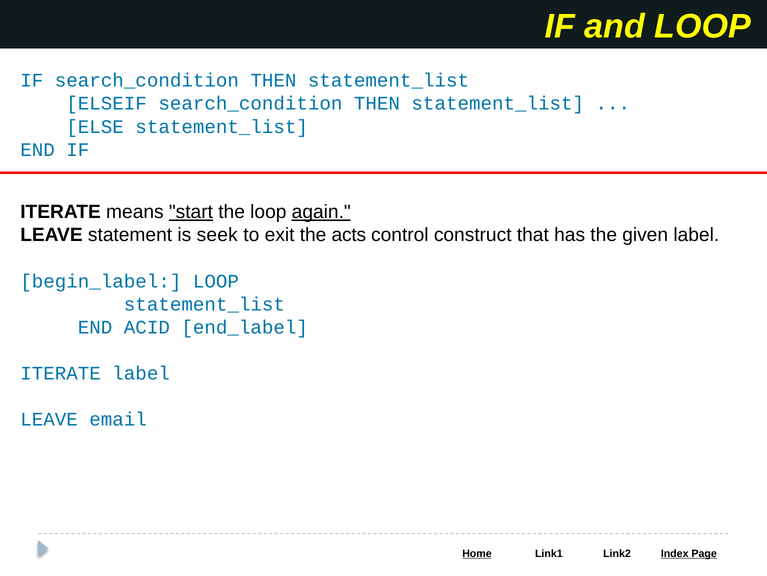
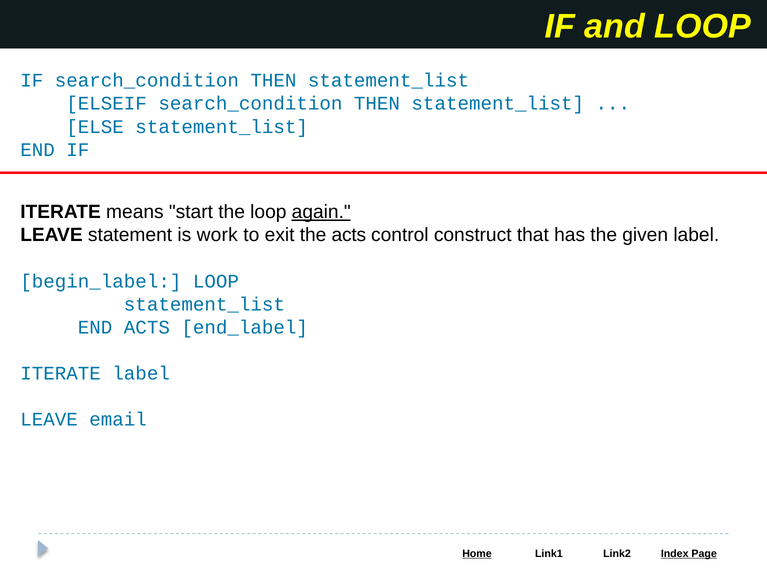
start underline: present -> none (191, 212)
seek: seek -> work (217, 235)
END ACID: ACID -> ACTS (147, 327)
